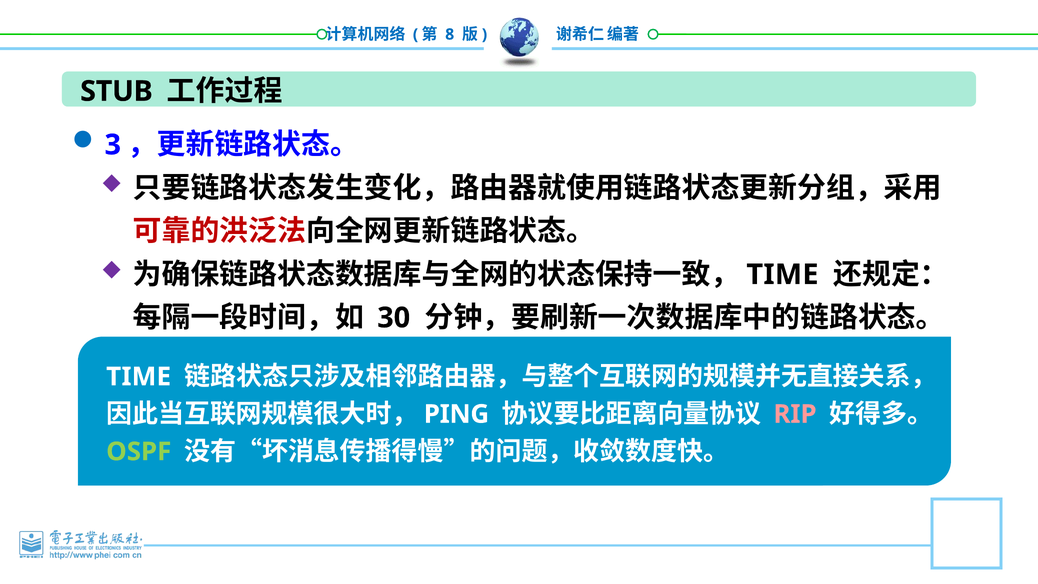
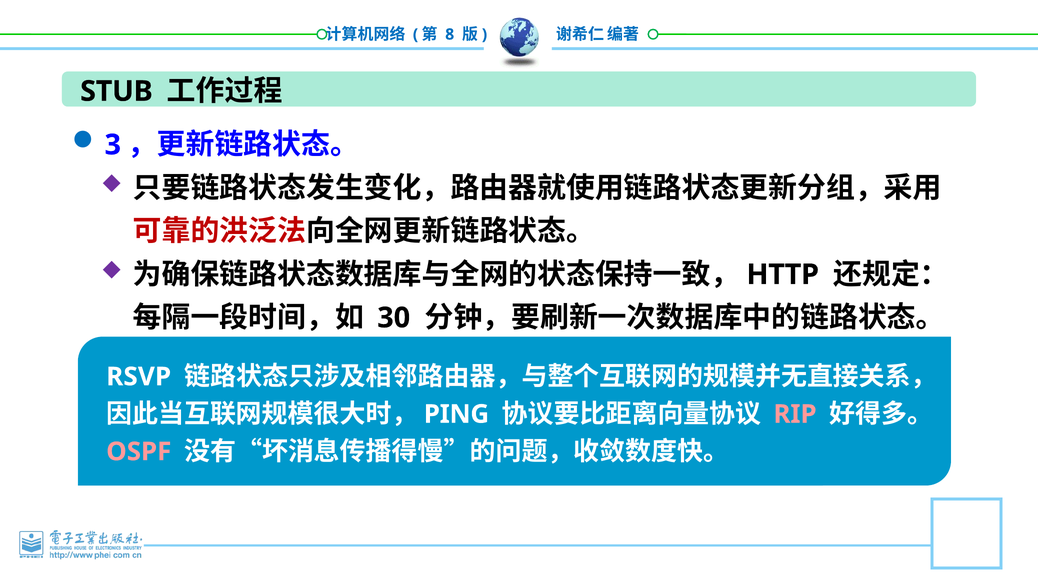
TIME: TIME -> HTTP (783, 275)
TIME: TIME -> RSVP (139, 377)
OSPF colour: light green -> pink (139, 452)
